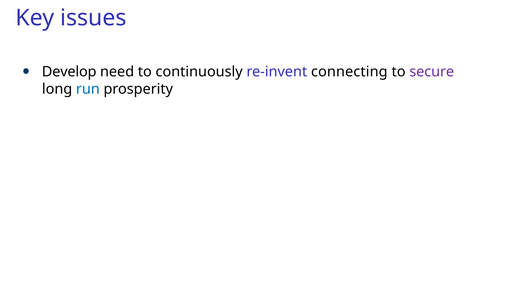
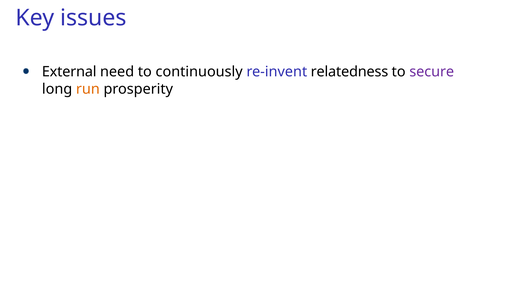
Develop: Develop -> External (69, 72)
connecting: connecting -> relatedness (349, 72)
run colour: blue -> orange (88, 89)
